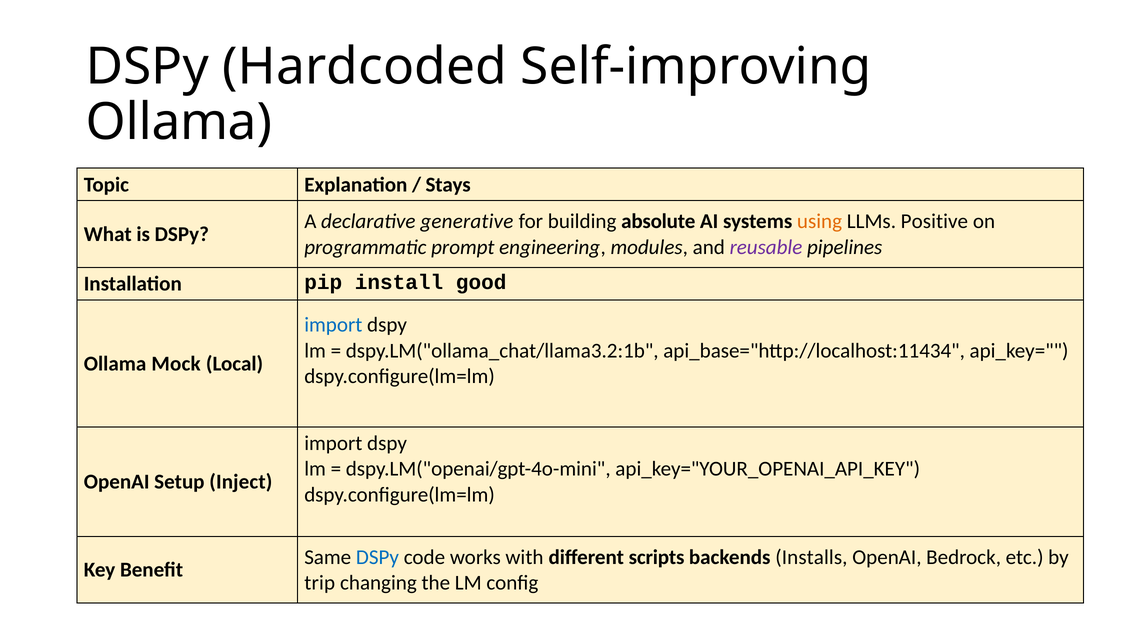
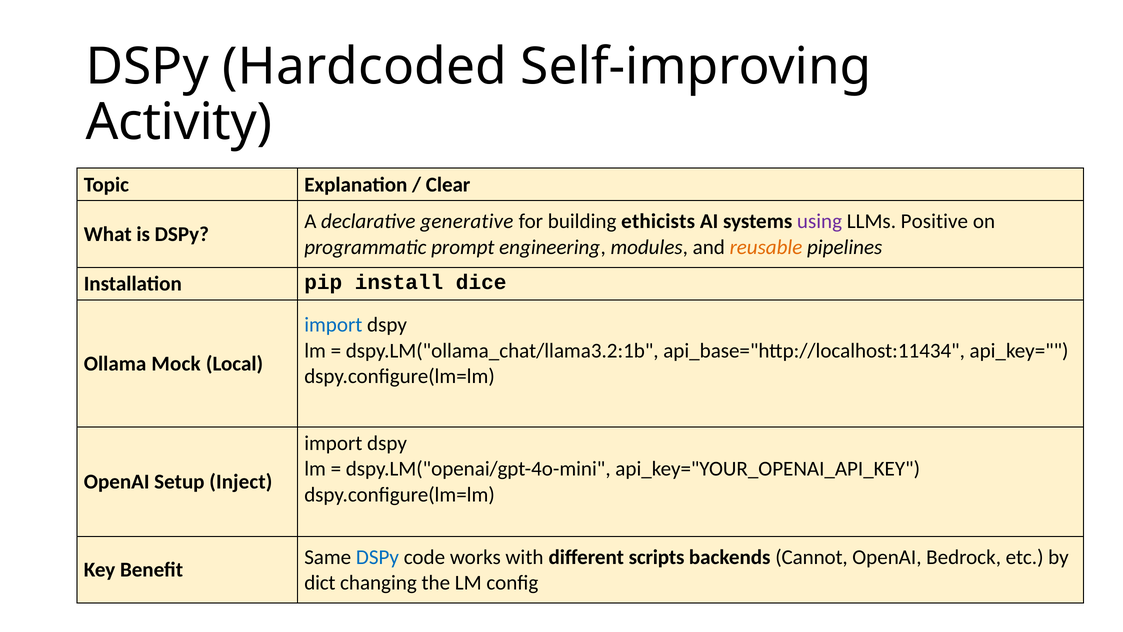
Ollama: Ollama -> Activity (179, 122)
Stays: Stays -> Clear (448, 185)
absolute: absolute -> ethicists (658, 221)
using colour: orange -> purple (820, 221)
reusable colour: purple -> orange (766, 247)
good: good -> dice (481, 282)
Installs: Installs -> Cannot (812, 557)
trip: trip -> dict (320, 583)
